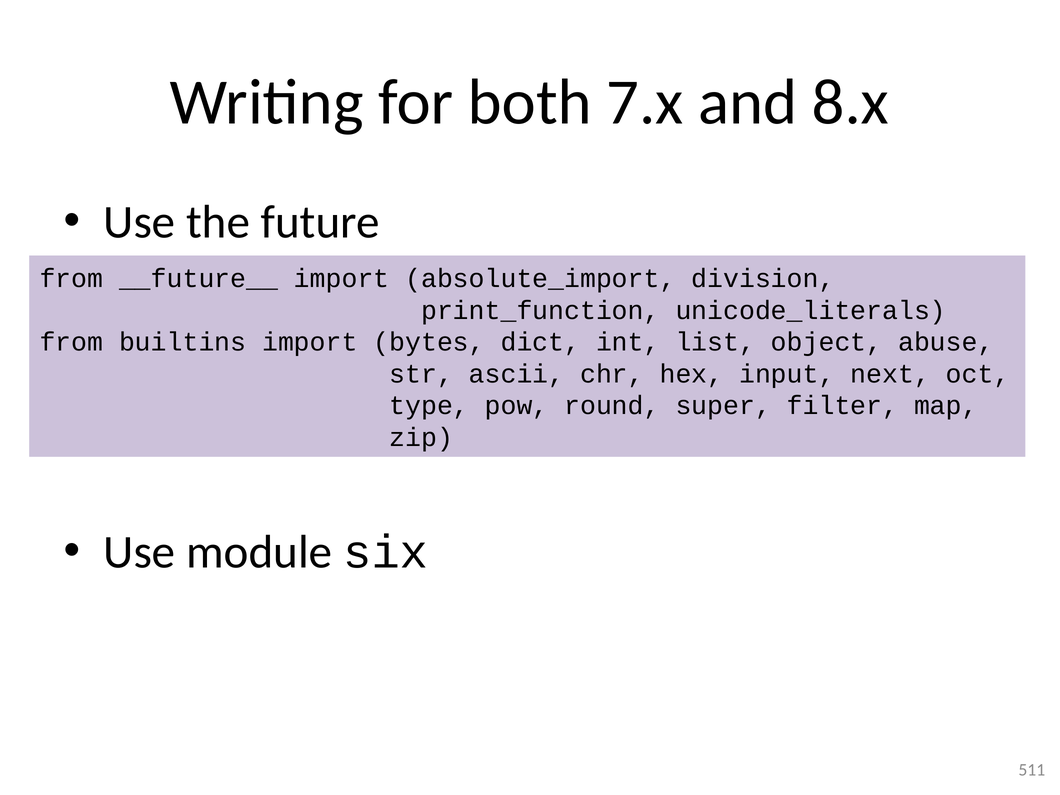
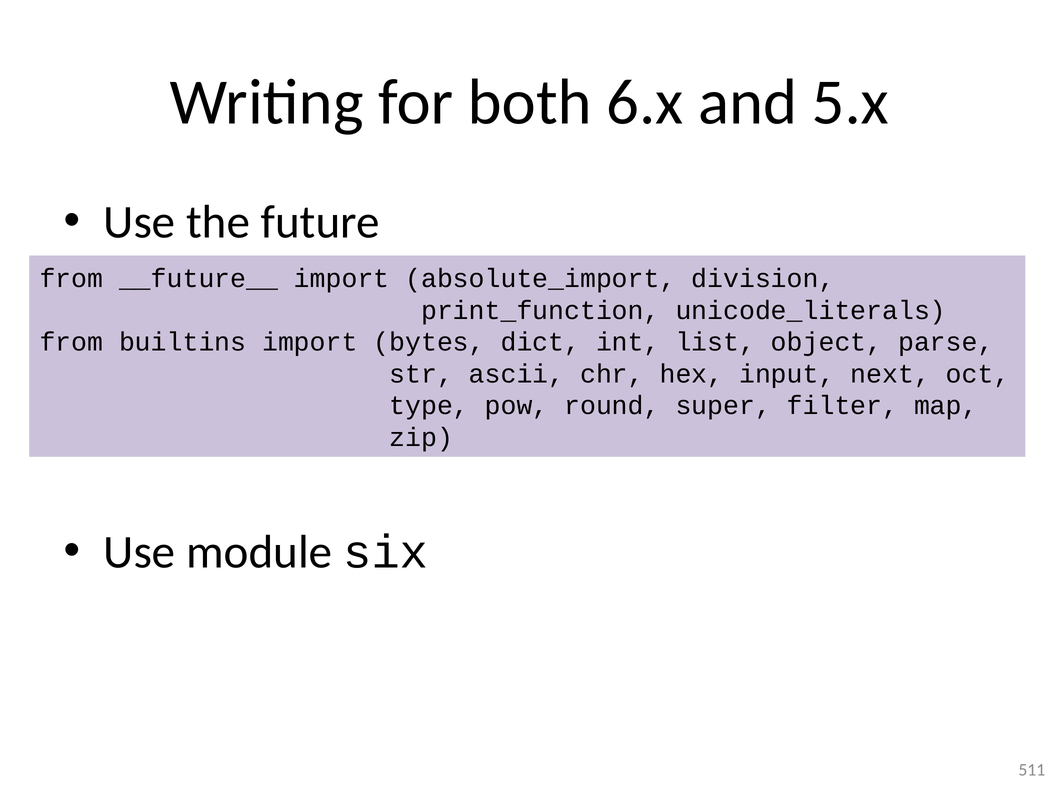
7.x: 7.x -> 6.x (645, 103)
8.x: 8.x -> 5.x (850, 103)
abuse: abuse -> parse (946, 342)
